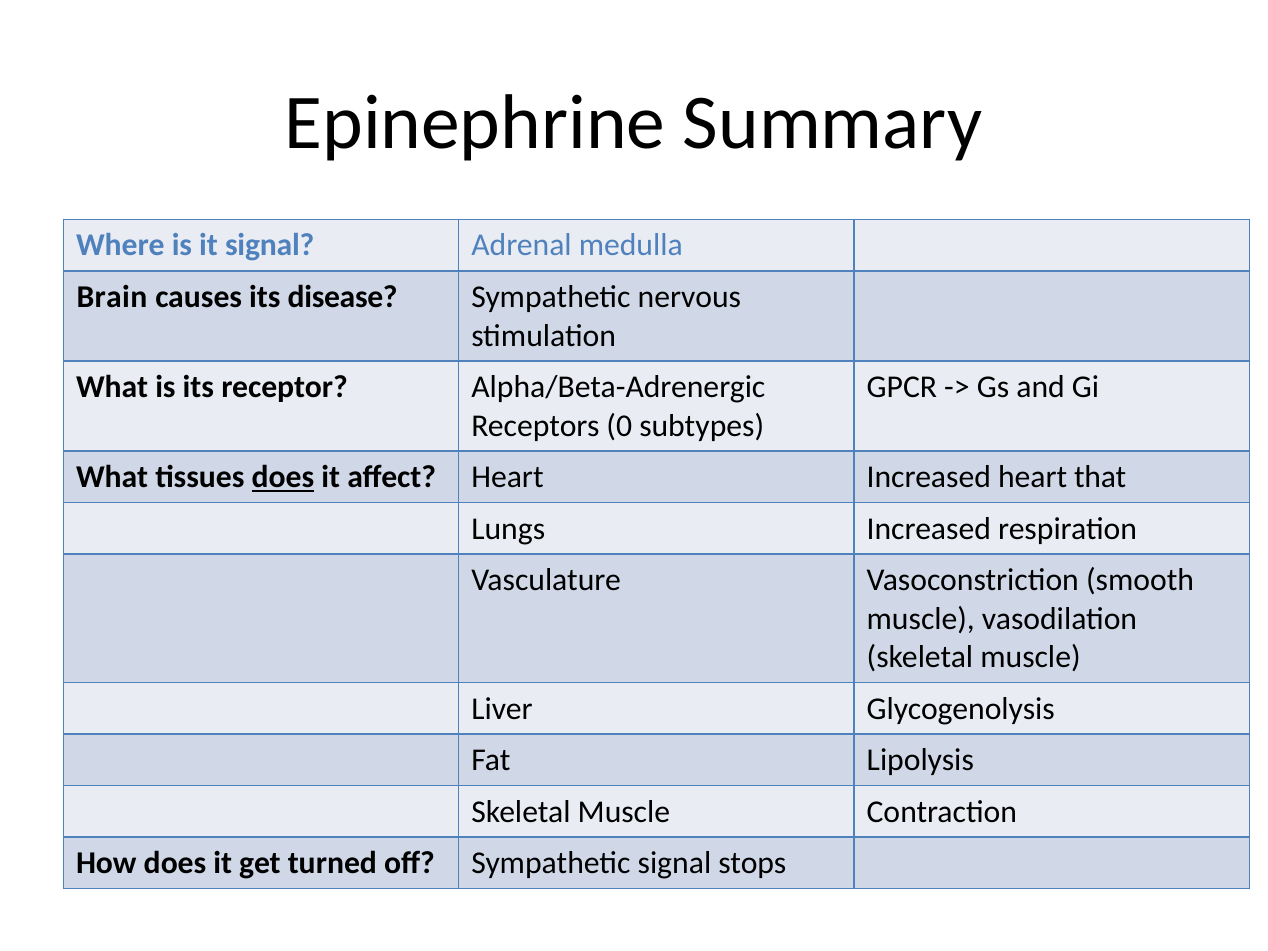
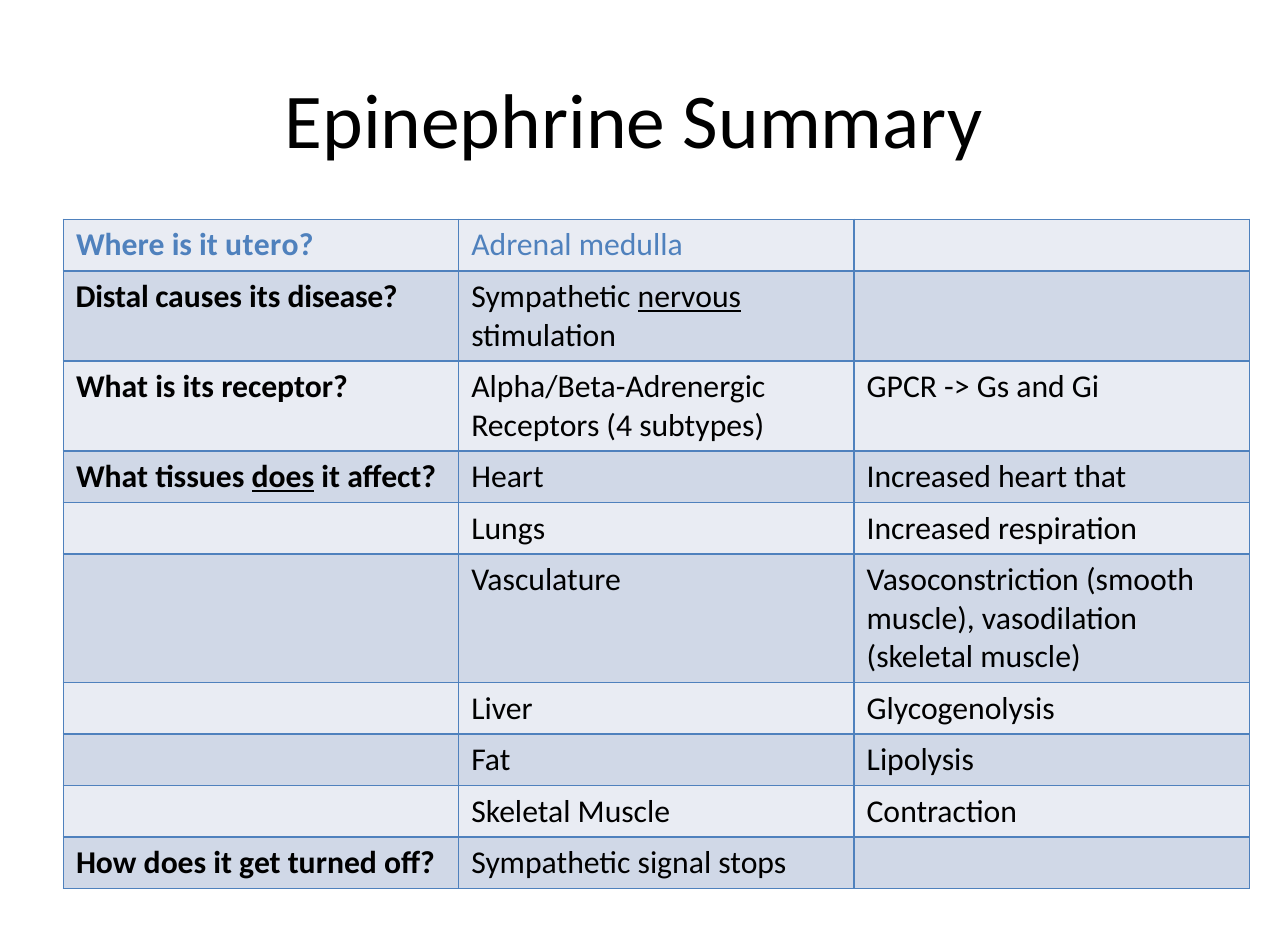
it signal: signal -> utero (269, 246)
Brain: Brain -> Distal (112, 297)
nervous underline: none -> present (689, 297)
0: 0 -> 4 (619, 426)
